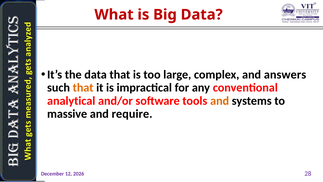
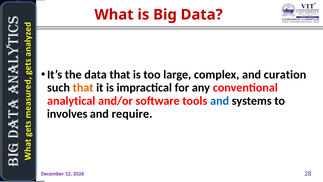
answers: answers -> curation (285, 74)
and colour: orange -> blue (220, 101)
massive: massive -> involves (67, 114)
